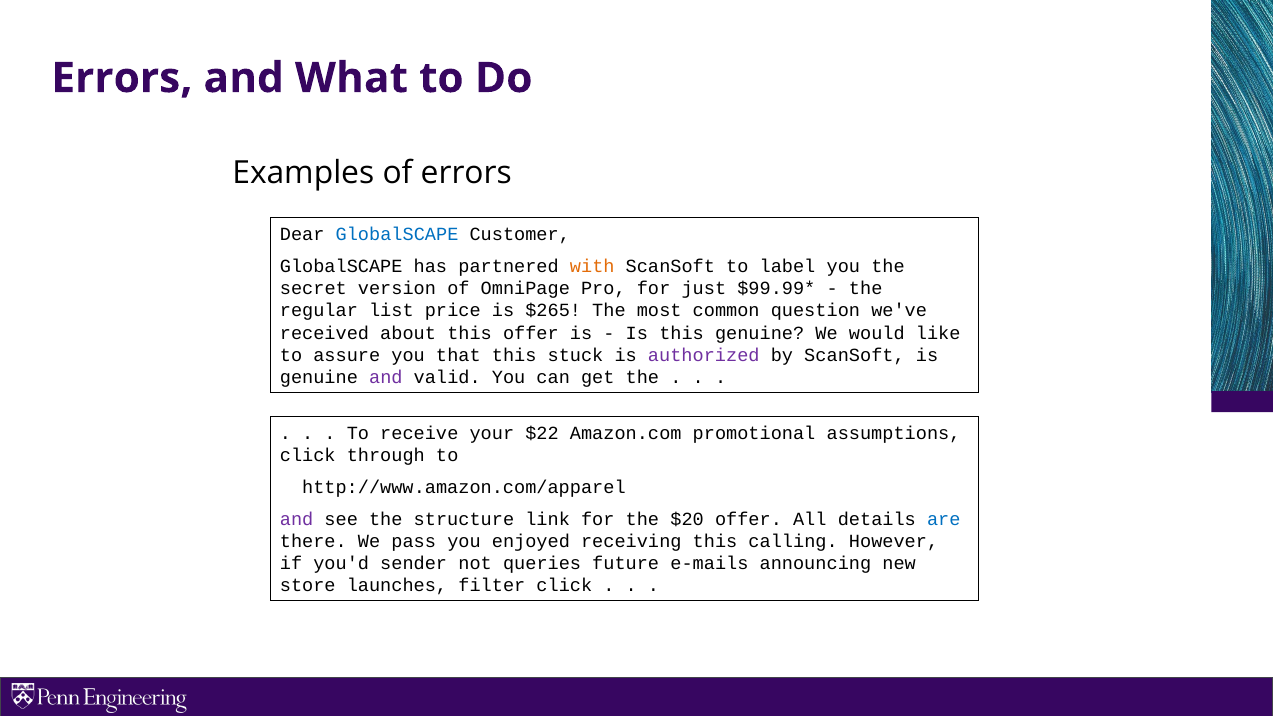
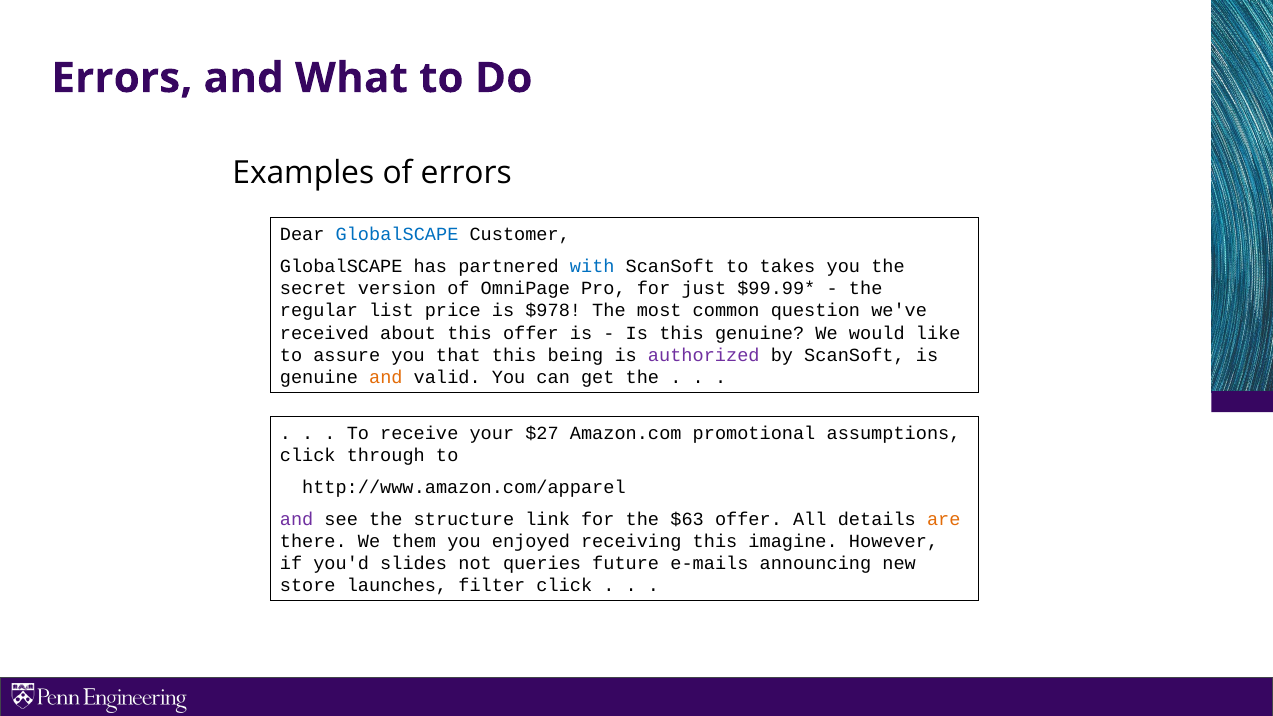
with colour: orange -> blue (592, 266)
label: label -> takes (788, 266)
$265: $265 -> $978 (553, 311)
stuck: stuck -> being (576, 355)
and colour: purple -> orange (386, 378)
$22: $22 -> $27 (542, 434)
$20: $20 -> $63 (687, 519)
are colour: blue -> orange (944, 519)
pass: pass -> them (414, 541)
calling: calling -> imagine (793, 541)
sender: sender -> slides (414, 564)
